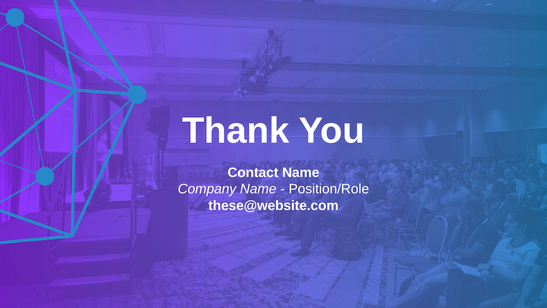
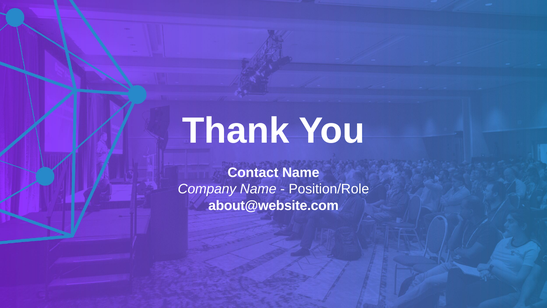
these@website.com: these@website.com -> about@website.com (273, 205)
